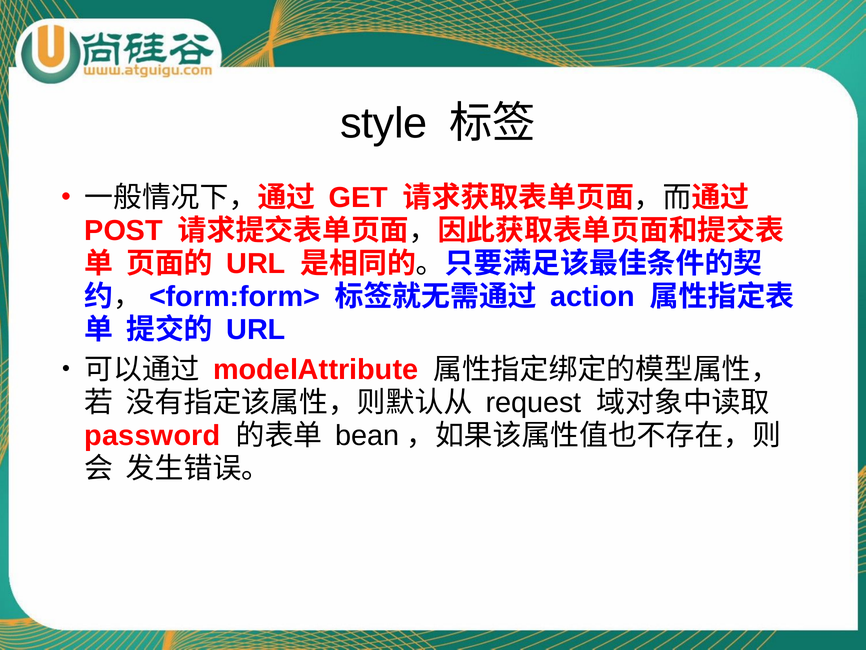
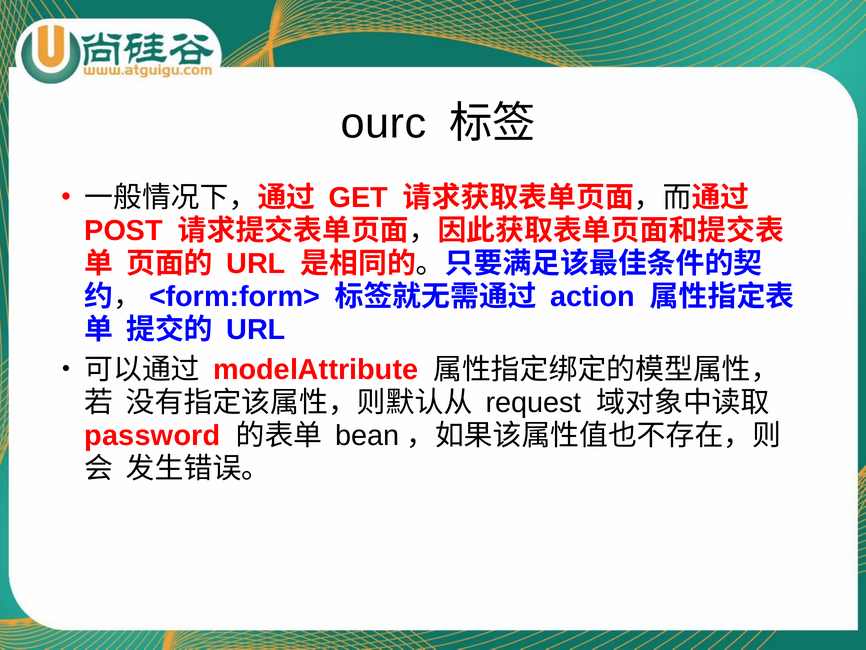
style: style -> ourc (383, 123)
